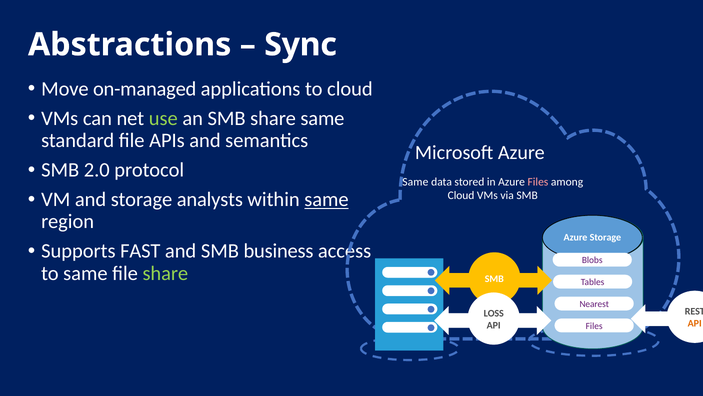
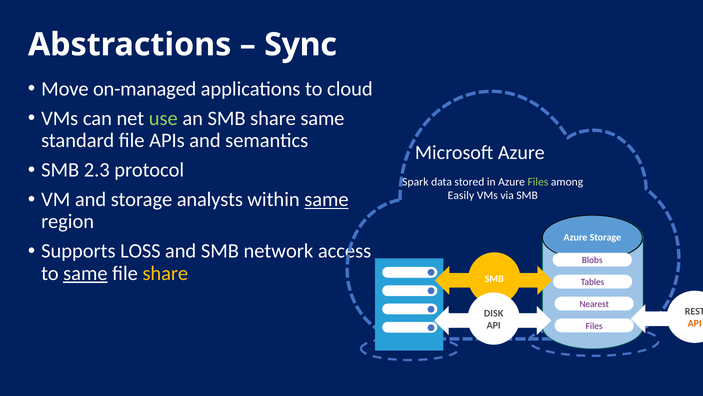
2.0: 2.0 -> 2.3 (97, 170)
Same: Same -> Spark (415, 181)
Files colour: pink -> light green (538, 181)
Cloud: Cloud -> Easily (461, 195)
FAST: FAST -> LOSS (140, 251)
business: business -> network (278, 251)
same underline: none -> present (85, 273)
share colour: light green -> yellow (165, 273)
LOSS: LOSS -> DISK (494, 313)
